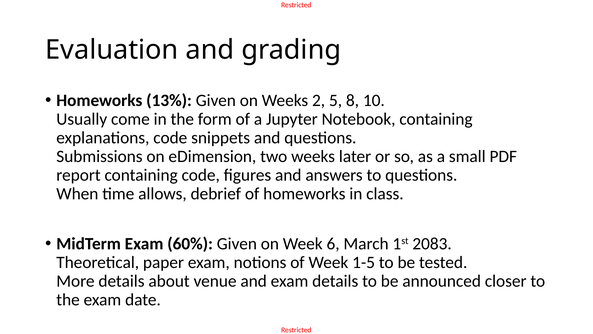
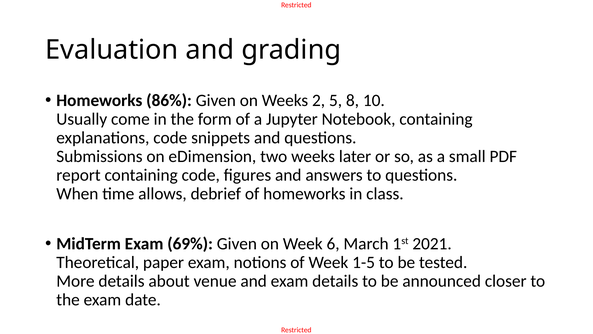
13%: 13% -> 86% (169, 100)
60%: 60% -> 69% (190, 243)
2083: 2083 -> 2021 (432, 243)
